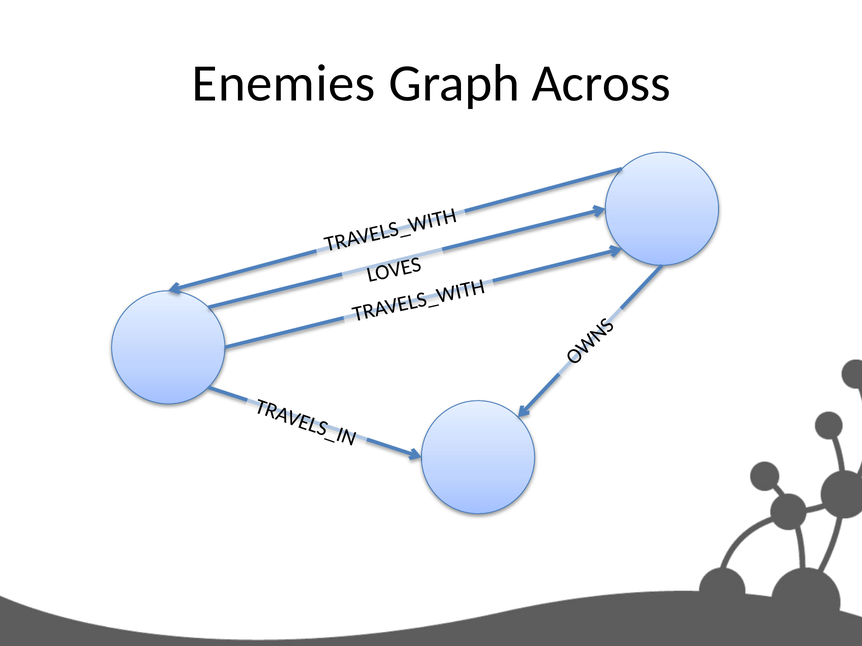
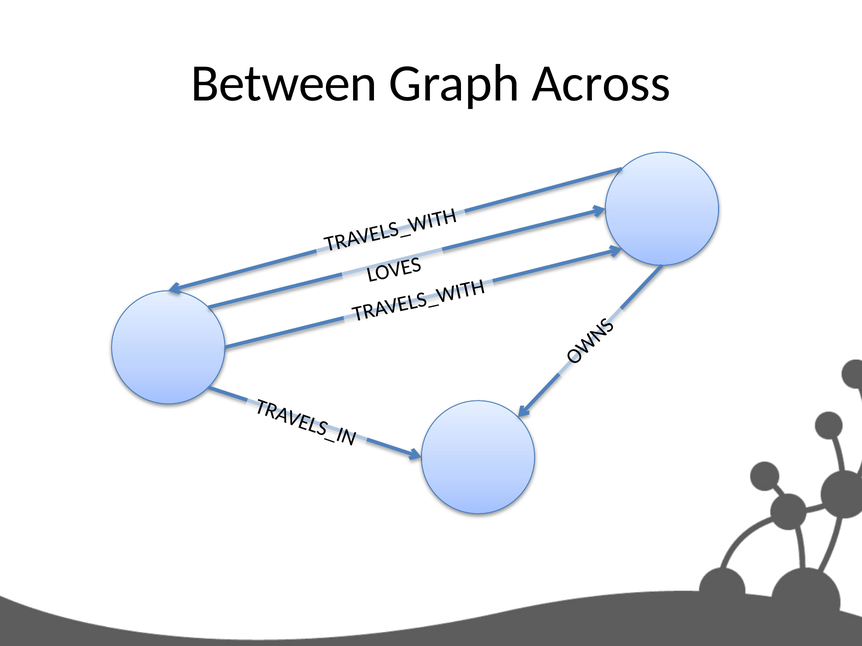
Enemies: Enemies -> Between (284, 83)
